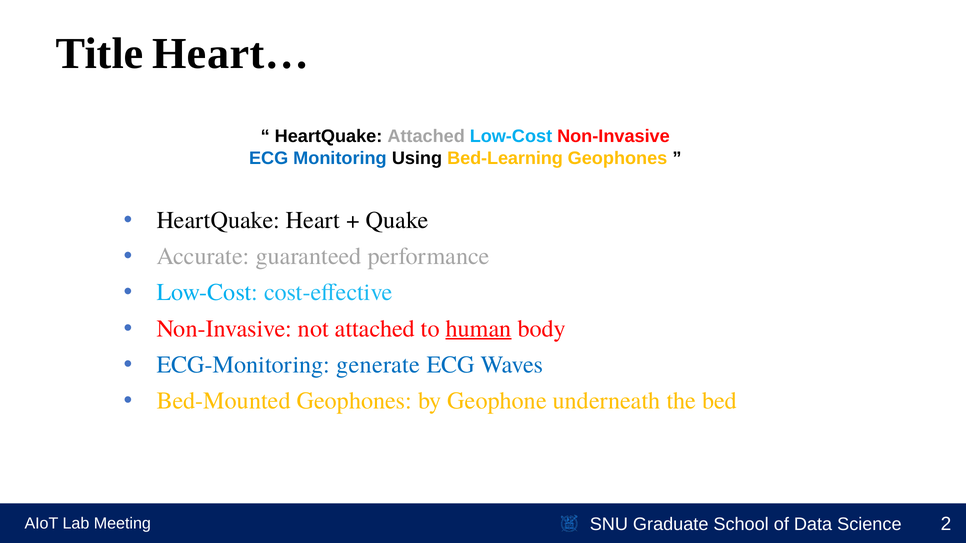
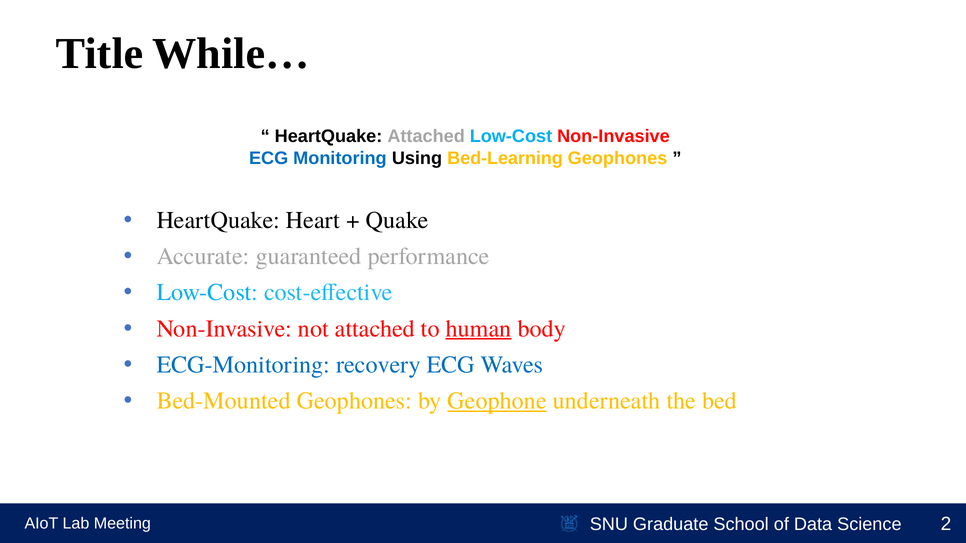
Heart…: Heart… -> While… (231, 54)
generate: generate -> recovery (378, 365)
Geophone underline: none -> present (497, 401)
